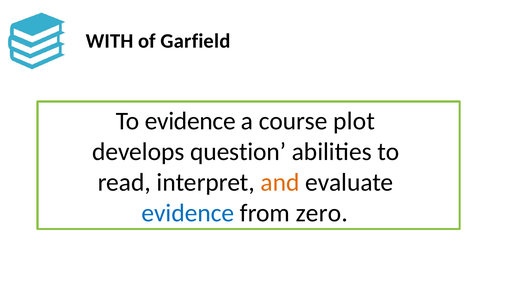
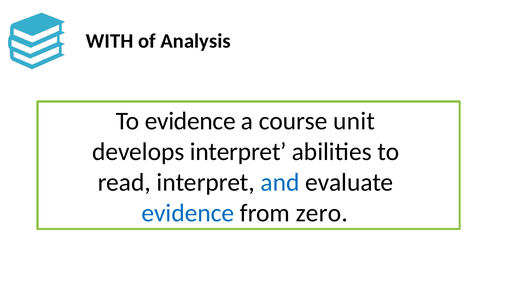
Garfield: Garfield -> Analysis (196, 41)
plot: plot -> unit (354, 121)
develops question: question -> interpret (238, 152)
and colour: orange -> blue (280, 182)
